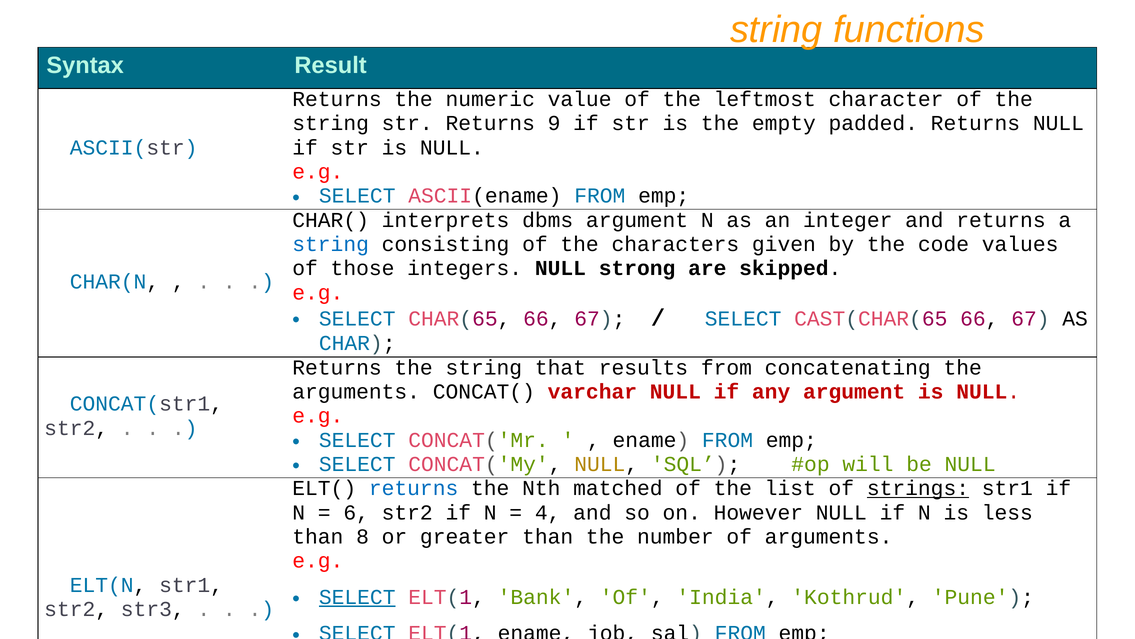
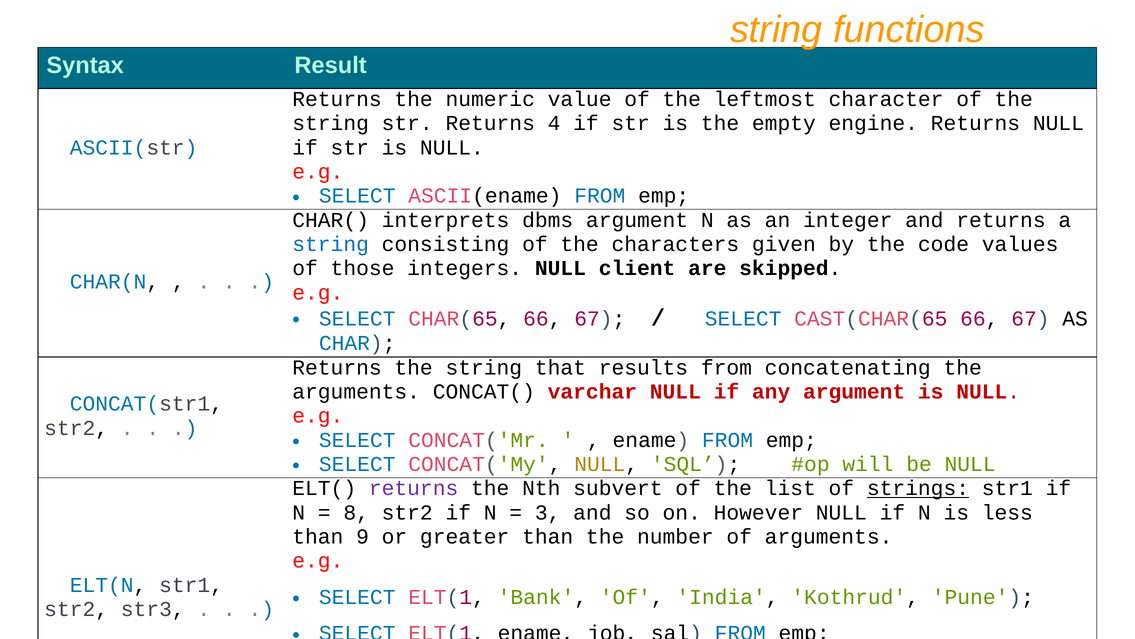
9: 9 -> 4 (554, 123)
padded: padded -> engine (873, 123)
strong: strong -> client (637, 268)
returns colour: blue -> purple (414, 488)
matched: matched -> subvert (618, 488)
6: 6 -> 8 (356, 512)
4: 4 -> 3 (548, 512)
8: 8 -> 9 (363, 536)
SELECT underline: present -> none (357, 597)
